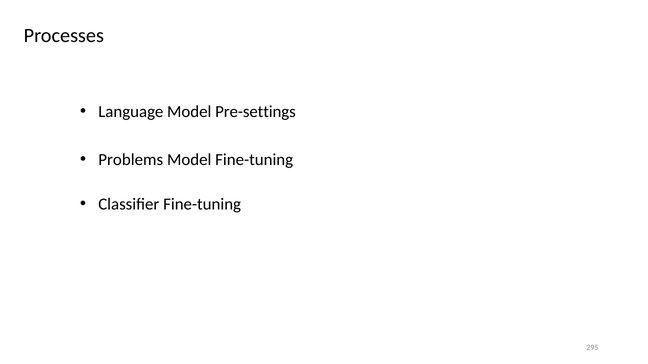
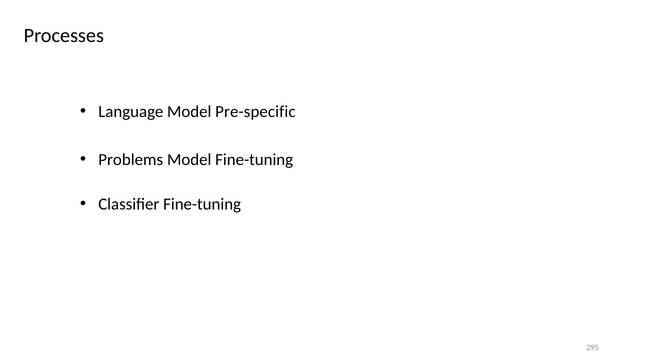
Pre-settings: Pre-settings -> Pre-specific (255, 112)
